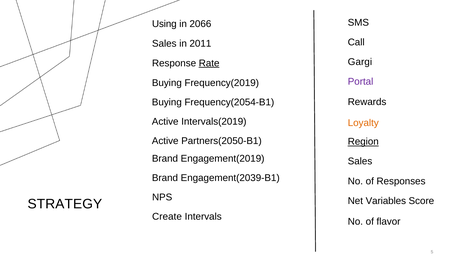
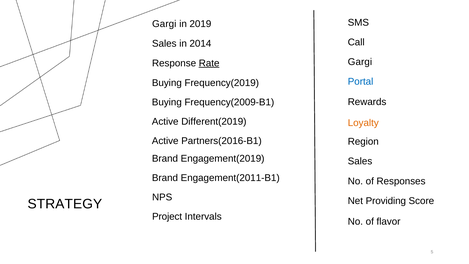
Using: Using -> Gargi (164, 24)
2066: 2066 -> 2019 (200, 24)
2011: 2011 -> 2014 (200, 43)
Portal colour: purple -> blue (361, 82)
Frequency(2054-B1: Frequency(2054-B1 -> Frequency(2009-B1 (229, 102)
Intervals(2019: Intervals(2019 -> Different(2019 (214, 122)
Partners(2050-B1: Partners(2050-B1 -> Partners(2016-B1 (221, 141)
Region underline: present -> none (363, 142)
Engagement(2039-B1: Engagement(2039-B1 -> Engagement(2011-B1 (230, 178)
Variables: Variables -> Providing (386, 201)
Create: Create -> Project (167, 217)
